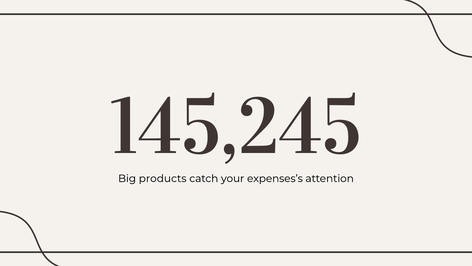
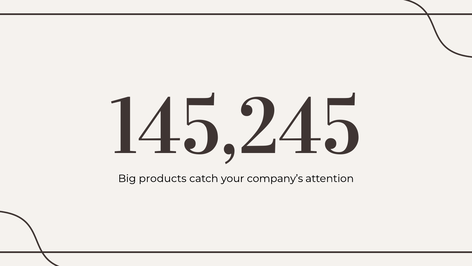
expenses’s: expenses’s -> company’s (275, 178)
